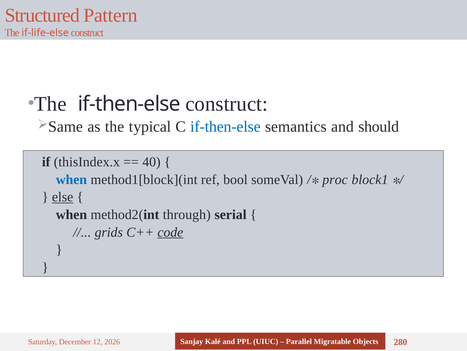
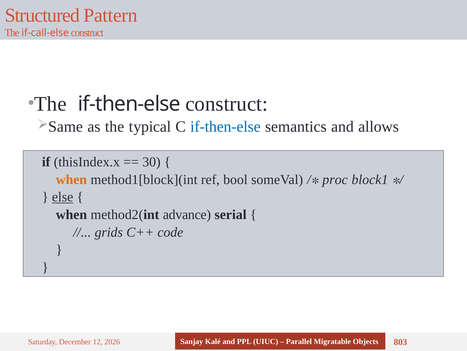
if-life-else: if-life-else -> if-call-else (45, 33)
should: should -> allows (379, 126)
40: 40 -> 30 (151, 162)
when colour: blue -> orange (71, 179)
through: through -> advance (187, 214)
code underline: present -> none (170, 232)
280: 280 -> 803 (400, 341)
